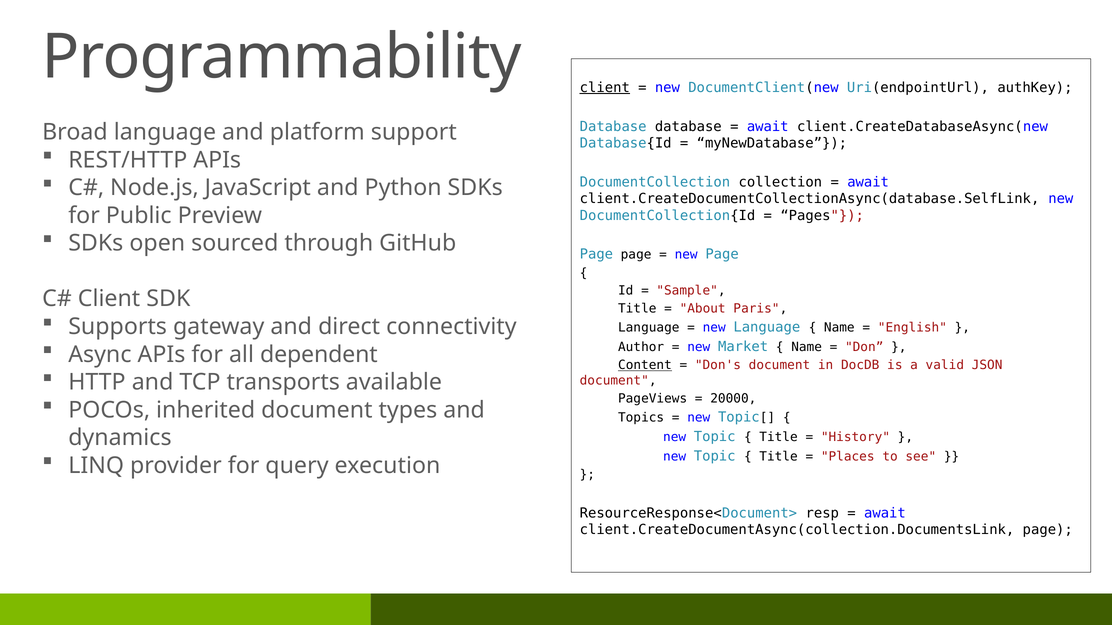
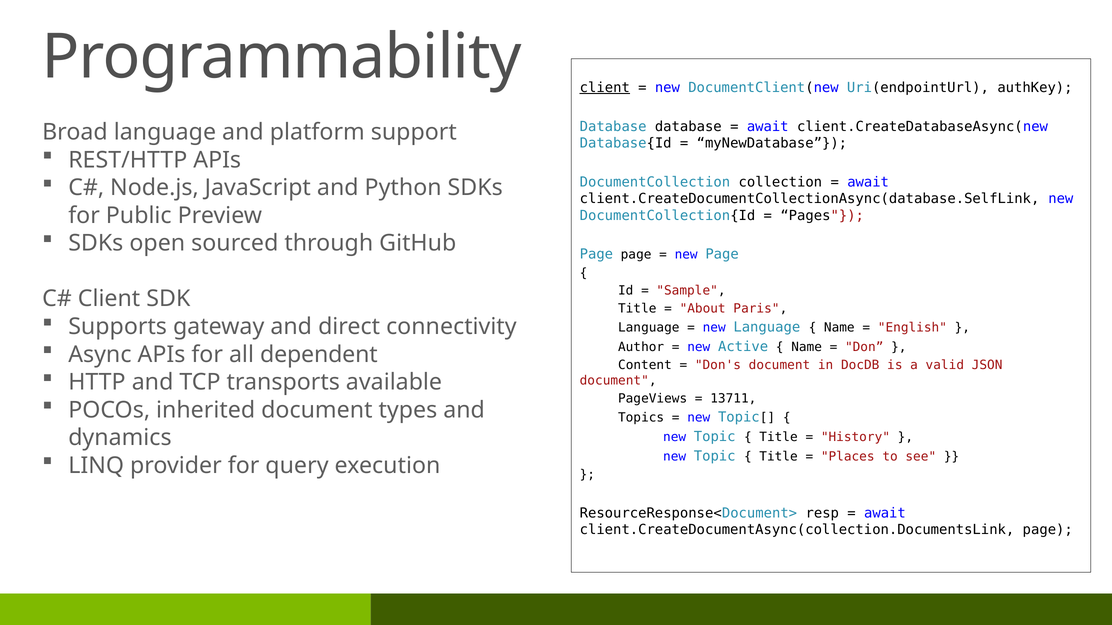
Market: Market -> Active (743, 347)
Content underline: present -> none (645, 366)
20000: 20000 -> 13711 (733, 399)
